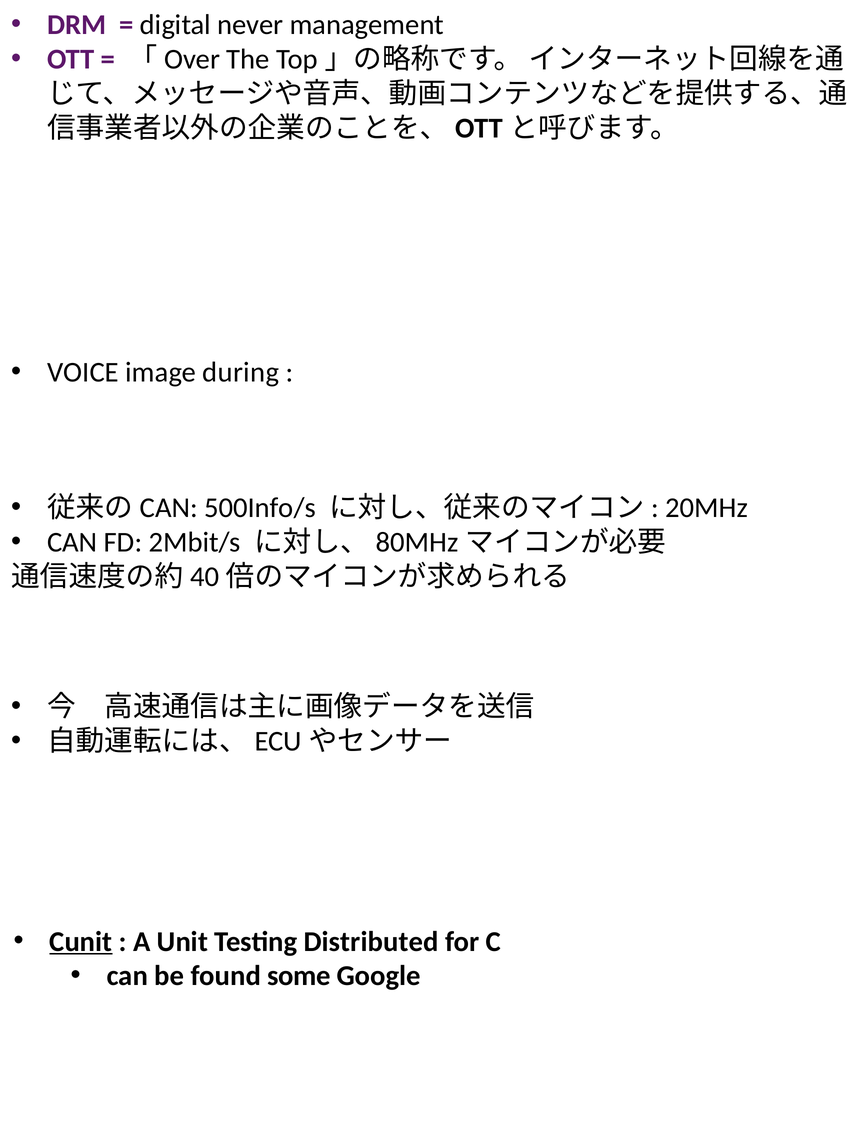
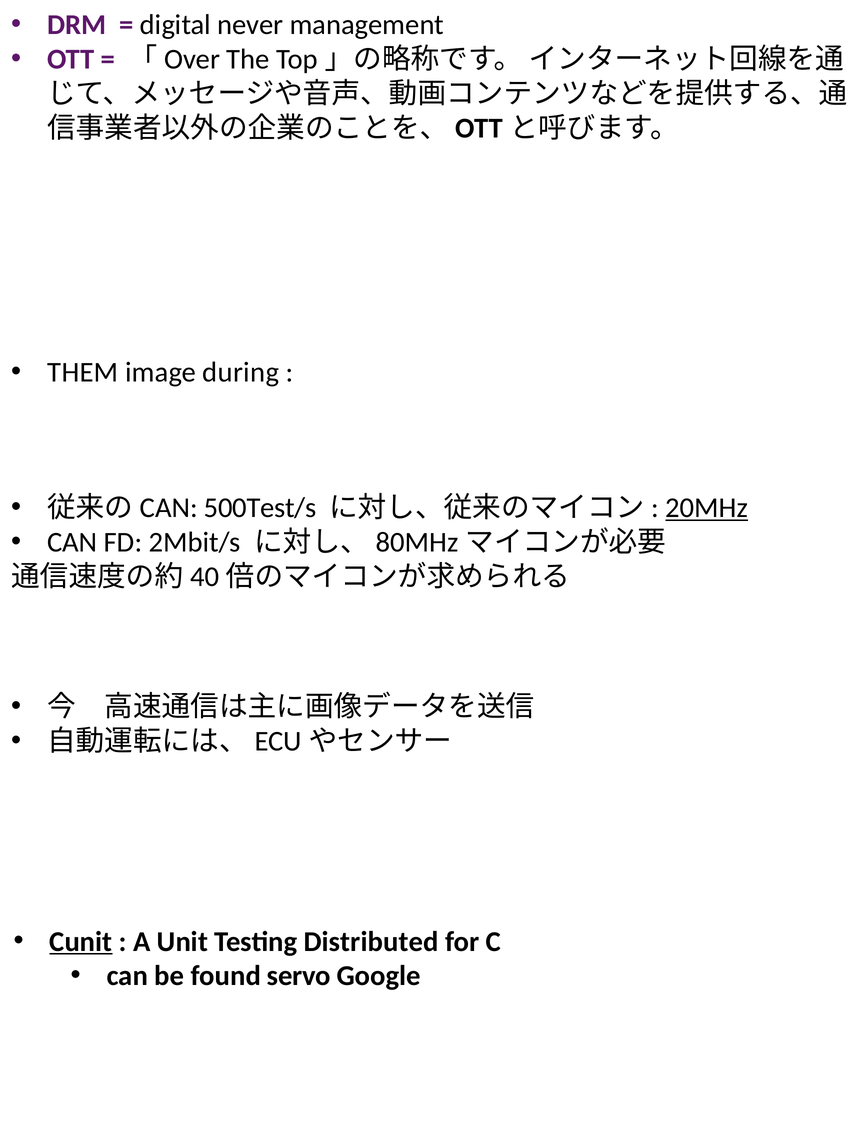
VOICE: VOICE -> THEM (83, 372)
500Info/s: 500Info/s -> 500Test/s (260, 508)
20MHz underline: none -> present (707, 508)
some: some -> servo (299, 976)
